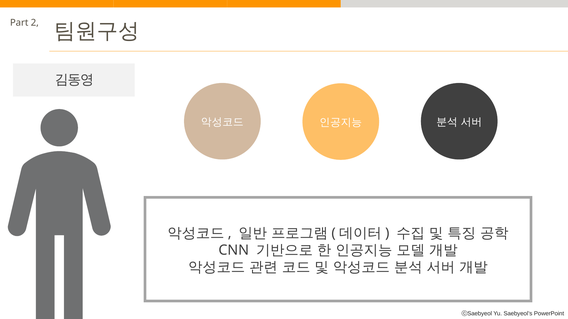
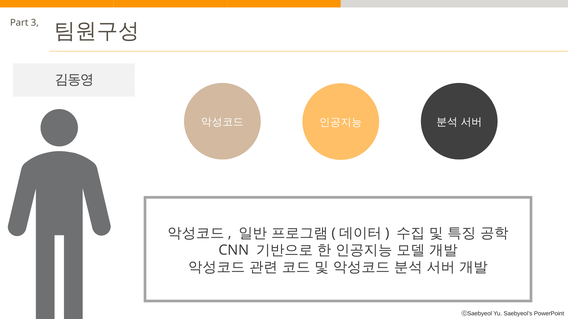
2: 2 -> 3 (35, 23)
